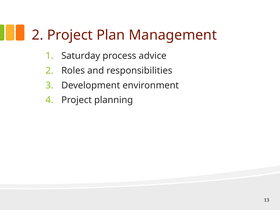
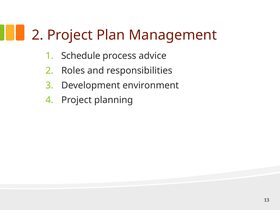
Saturday: Saturday -> Schedule (81, 56)
